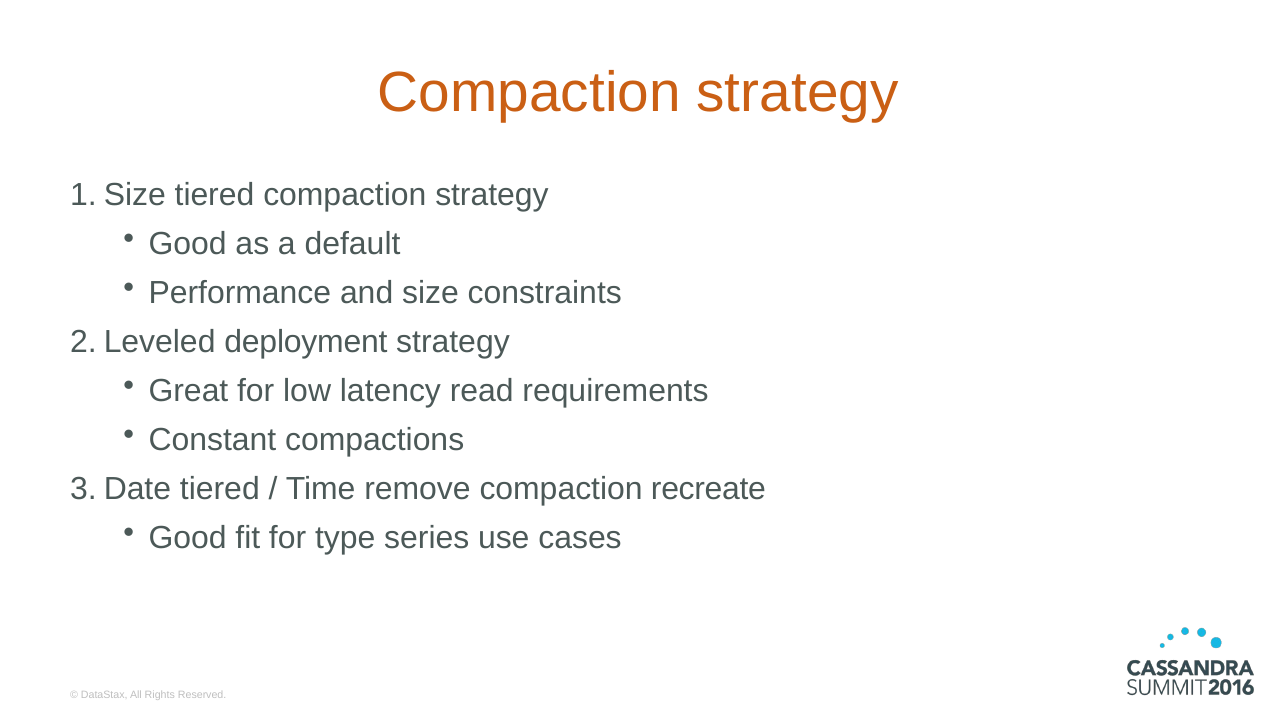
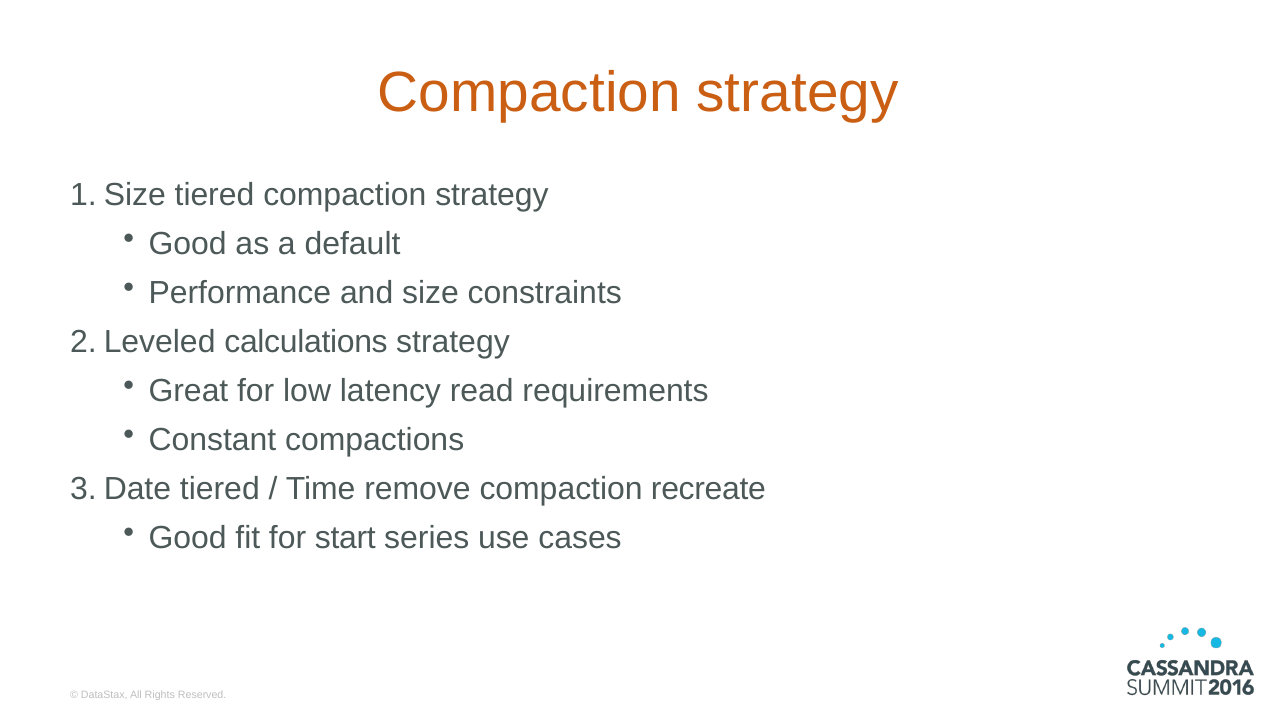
deployment: deployment -> calculations (306, 342)
type: type -> start (345, 538)
